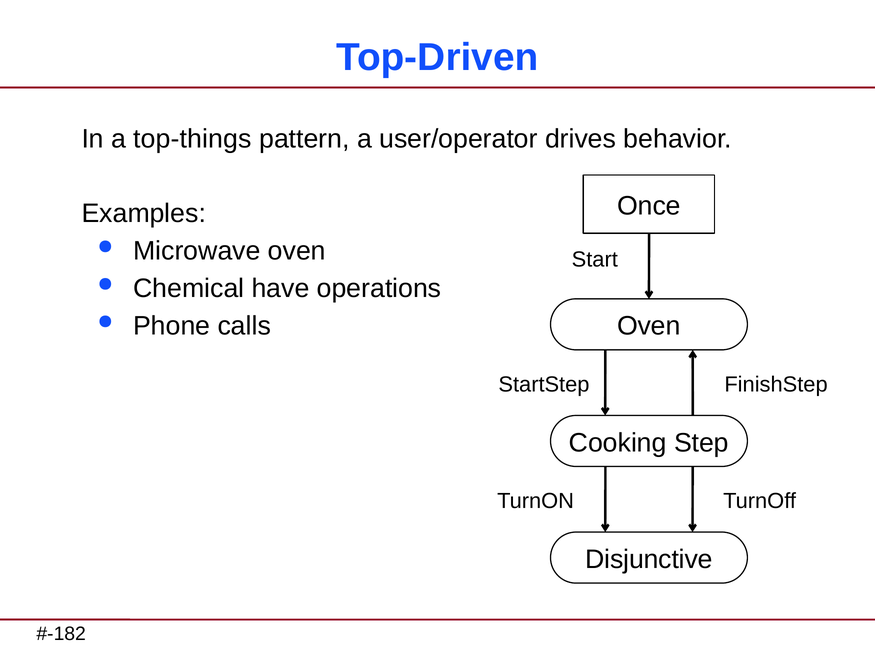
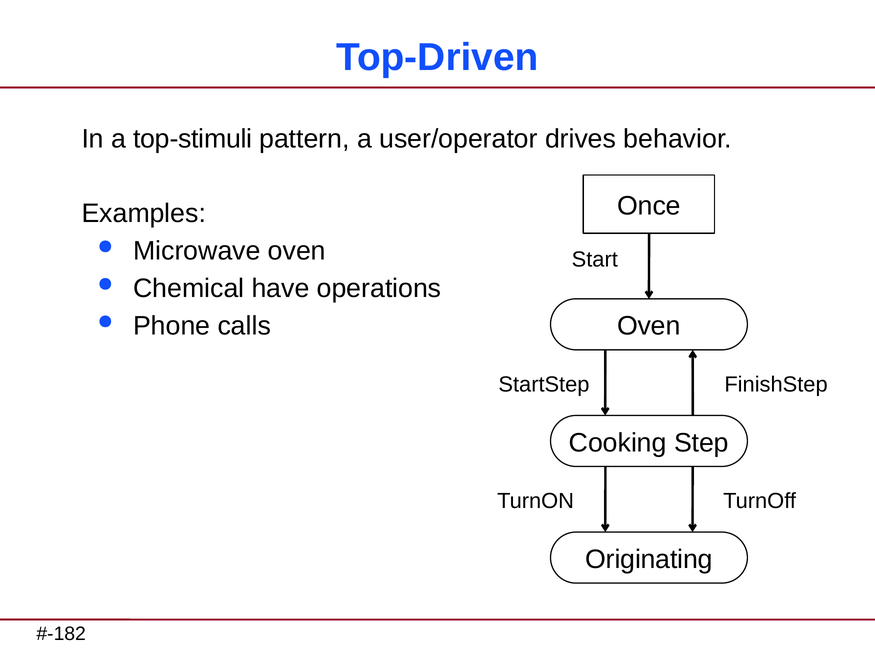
top-things: top-things -> top-stimuli (193, 139)
Disjunctive: Disjunctive -> Originating (649, 560)
